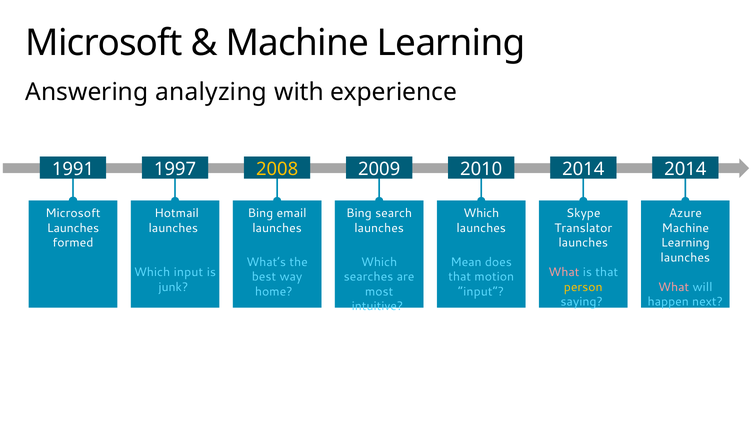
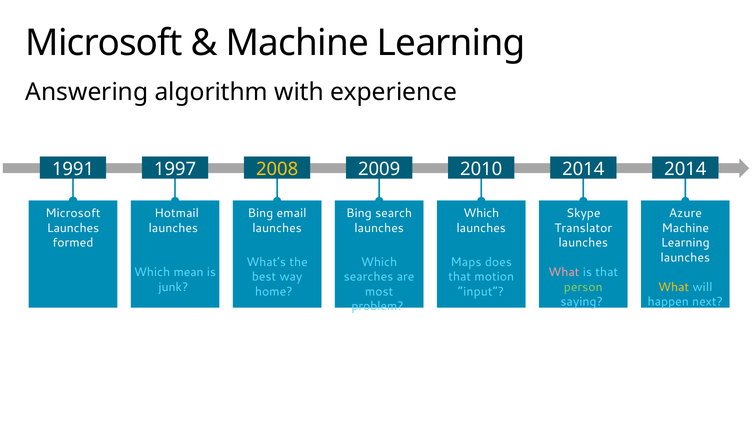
analyzing: analyzing -> algorithm (211, 92)
Mean: Mean -> Maps (466, 262)
Which input: input -> mean (189, 272)
person colour: yellow -> light green (583, 287)
What colour: pink -> yellow (674, 287)
intuitive: intuitive -> problem (378, 306)
